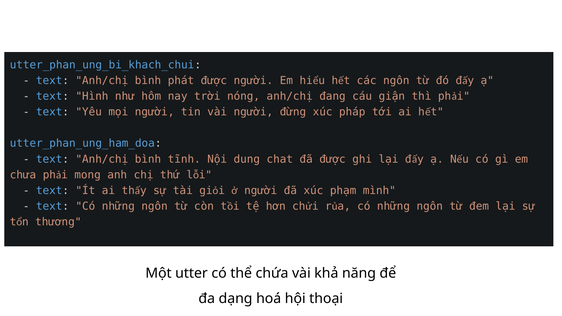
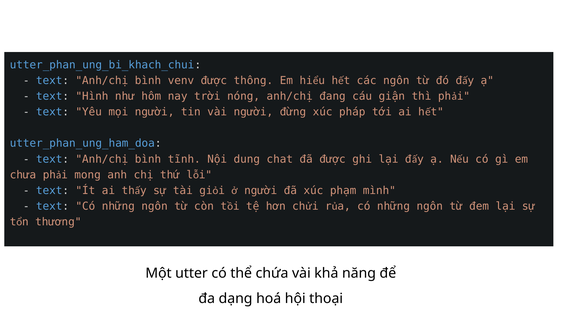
phát: phát -> venv (181, 81)
được người: người -> thông (253, 81)
